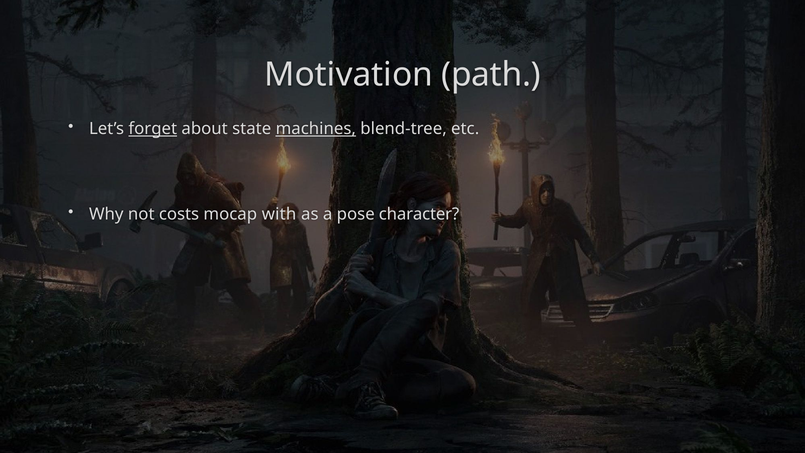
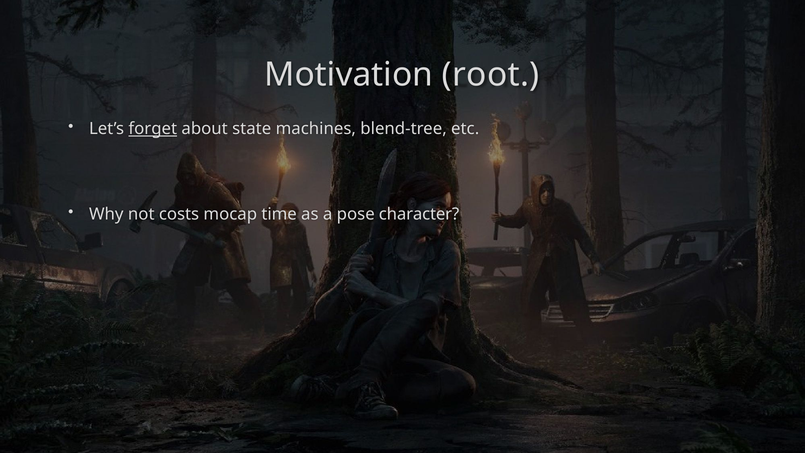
path: path -> root (491, 75)
machines underline: present -> none (316, 129)
with: with -> time (279, 214)
